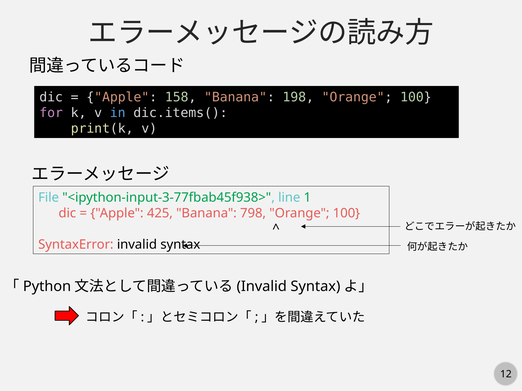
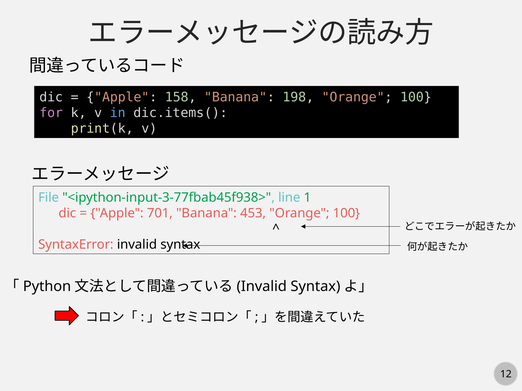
425: 425 -> 701 (160, 213)
798: 798 -> 453 (253, 213)
